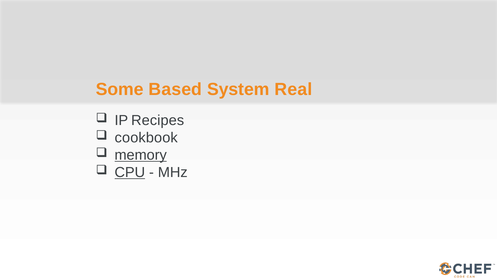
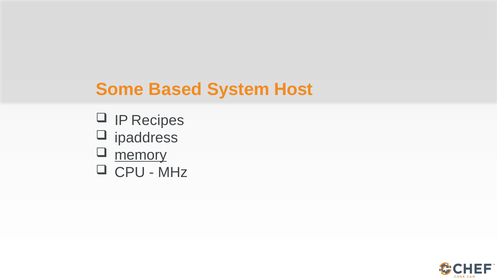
Real: Real -> Host (294, 89)
cookbook: cookbook -> ipaddress (146, 138)
CPU underline: present -> none (130, 173)
